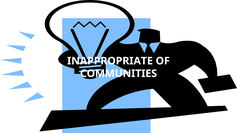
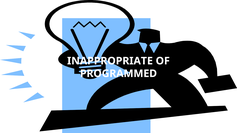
COMMUNITIES: COMMUNITIES -> PROGRAMMED (118, 74)
